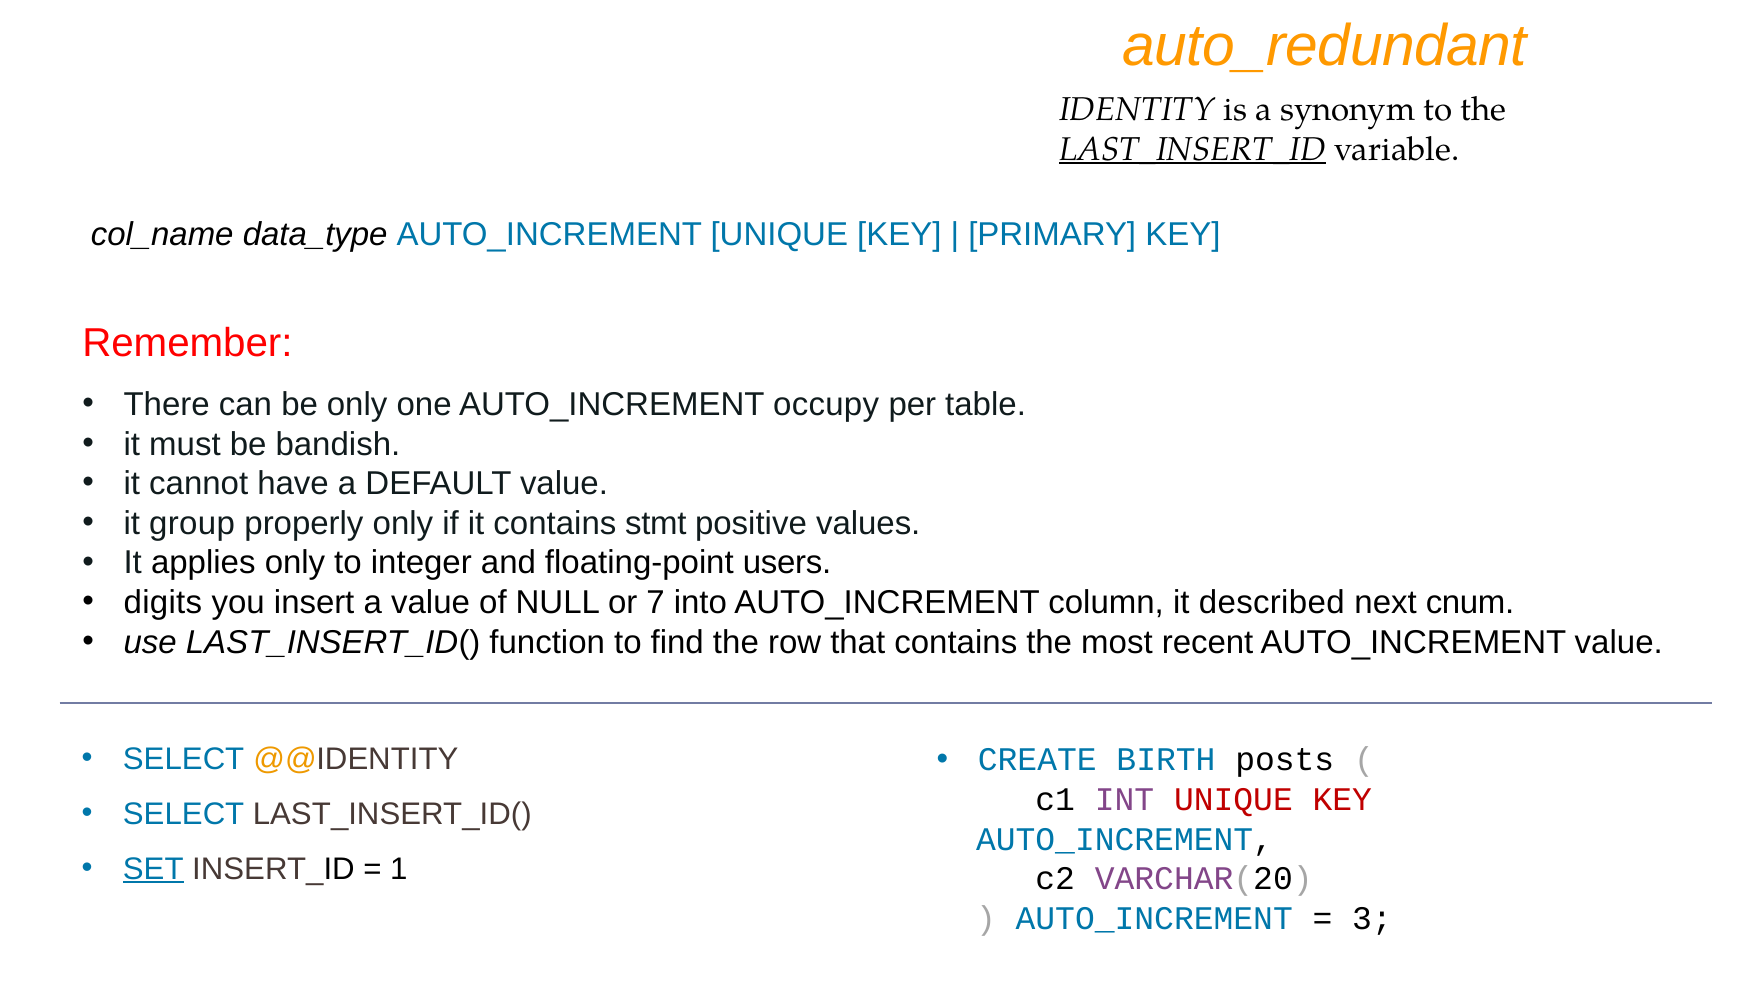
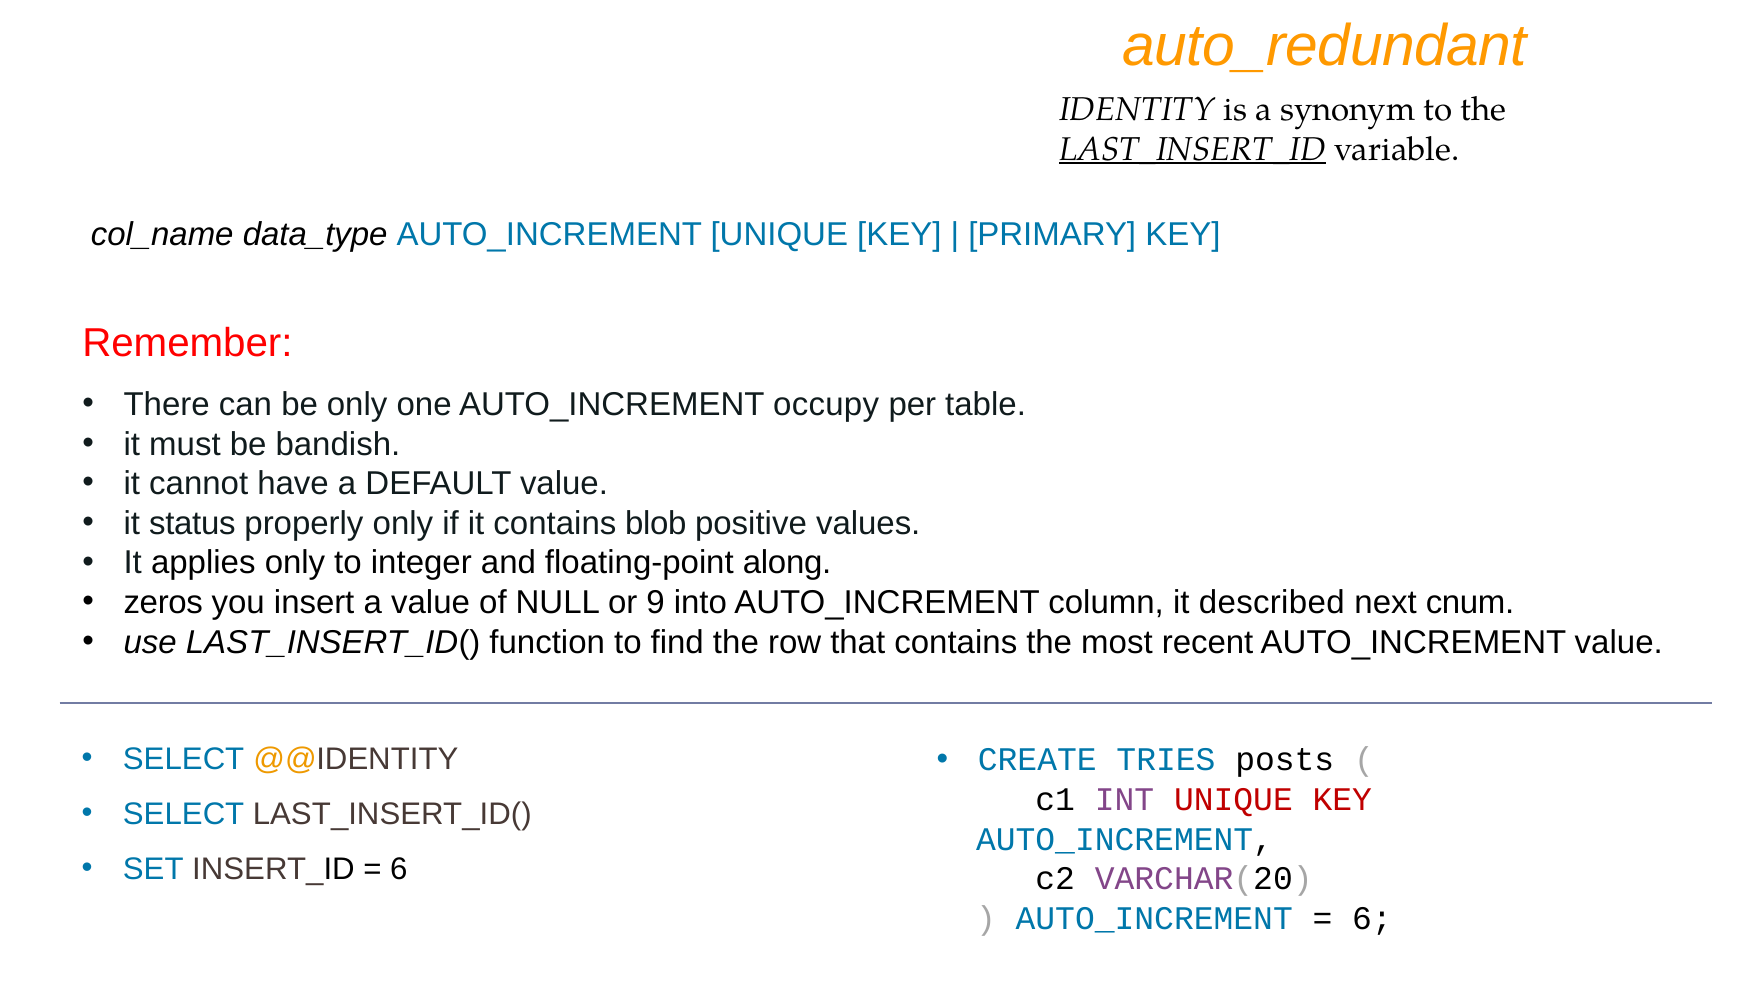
group: group -> status (192, 523)
stmt: stmt -> blob (656, 523)
users: users -> along (787, 563)
digits: digits -> zeros (163, 603)
7: 7 -> 9 (656, 603)
BIRTH: BIRTH -> TRIES (1166, 760)
SET underline: present -> none (153, 869)
1: 1 -> 6 (399, 869)
3: 3 -> 6 (1372, 918)
